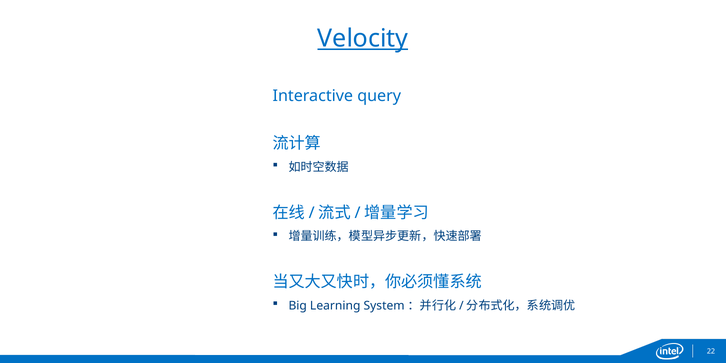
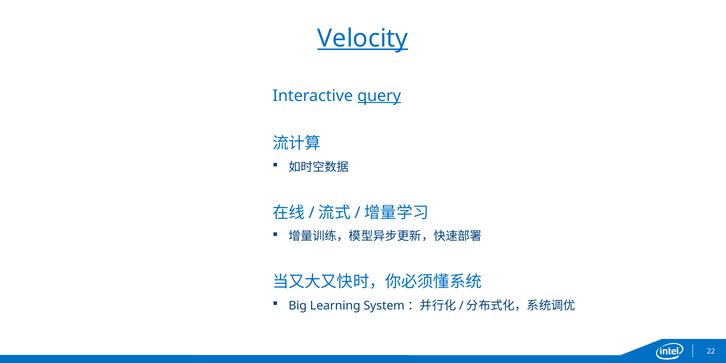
query underline: none -> present (379, 96)
